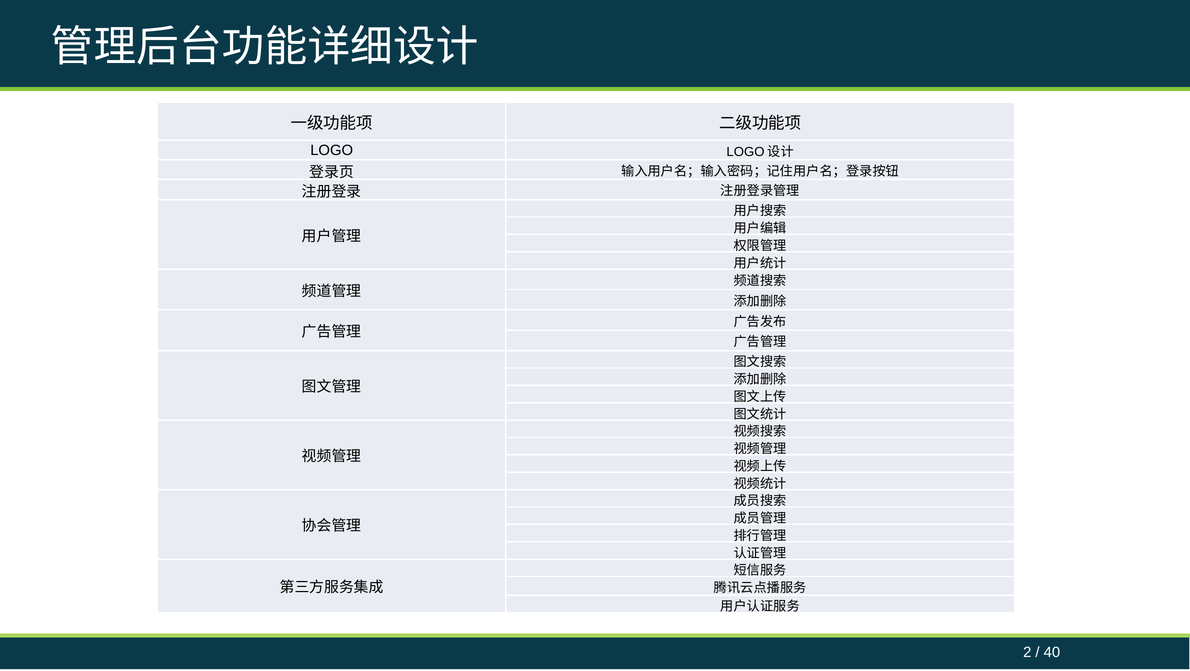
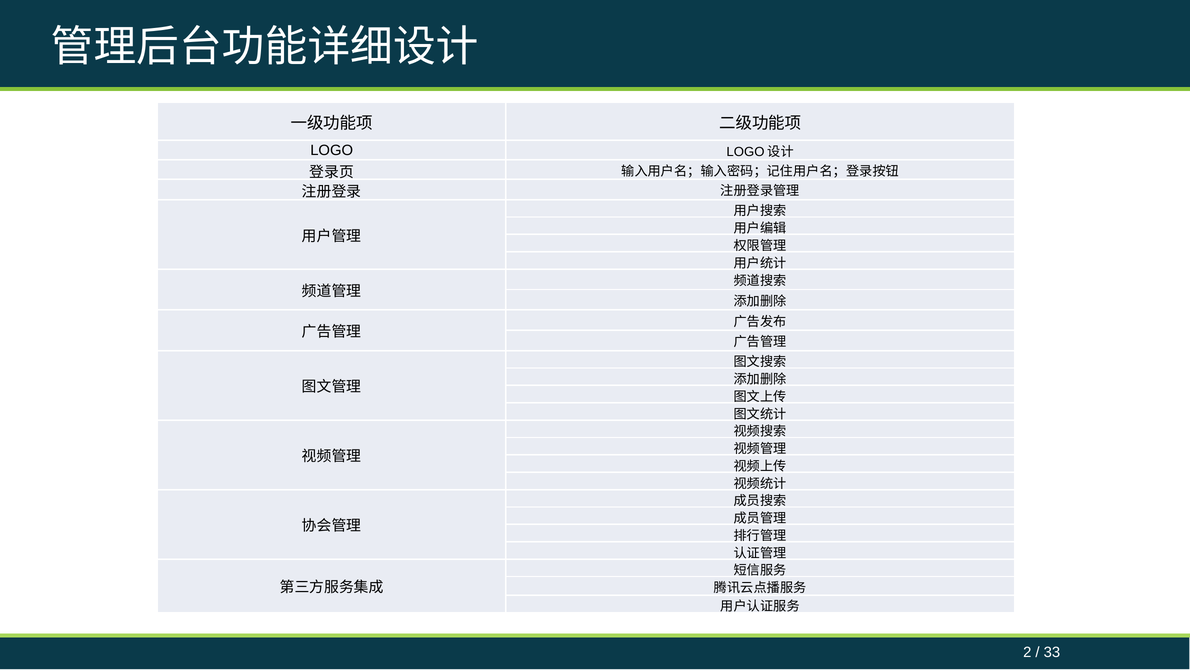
40: 40 -> 33 (1052, 653)
